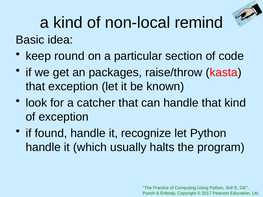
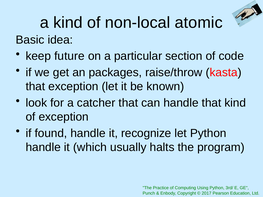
remind: remind -> atomic (199, 23)
round: round -> future (69, 56)
